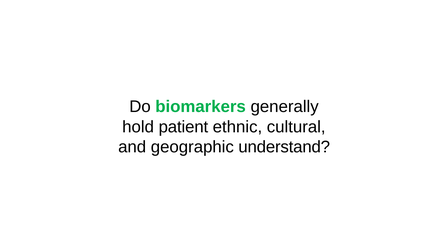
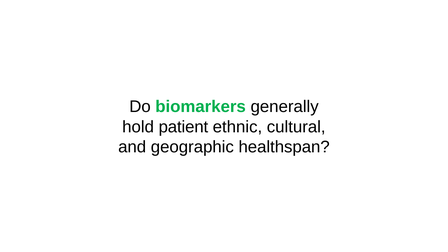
understand: understand -> healthspan (284, 147)
